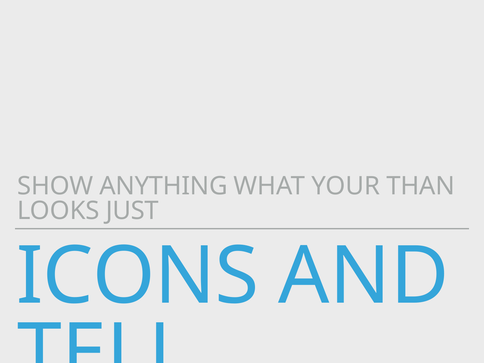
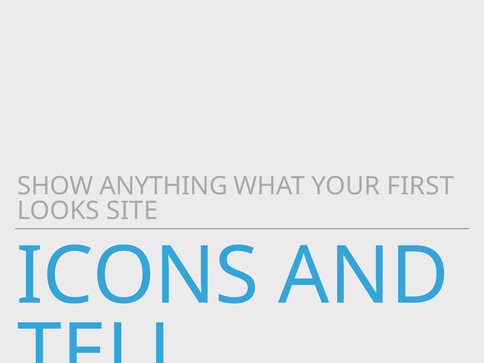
THAN: THAN -> FIRST (420, 186)
JUST: JUST -> SITE (132, 211)
